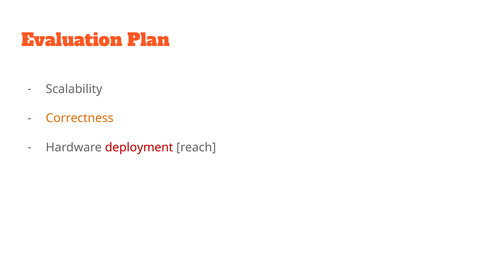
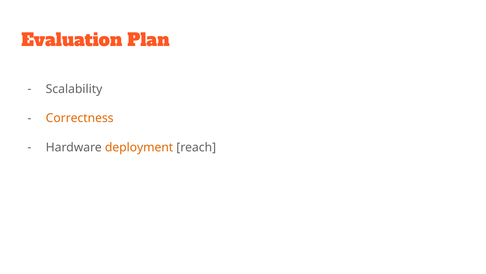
deployment colour: red -> orange (139, 147)
